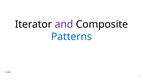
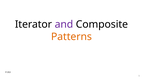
Patterns colour: blue -> orange (71, 37)
